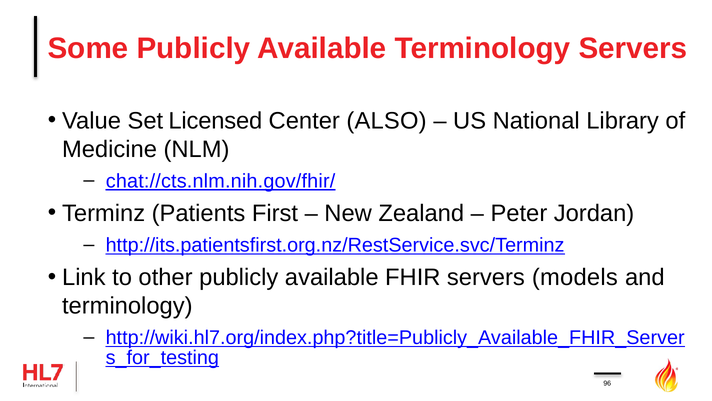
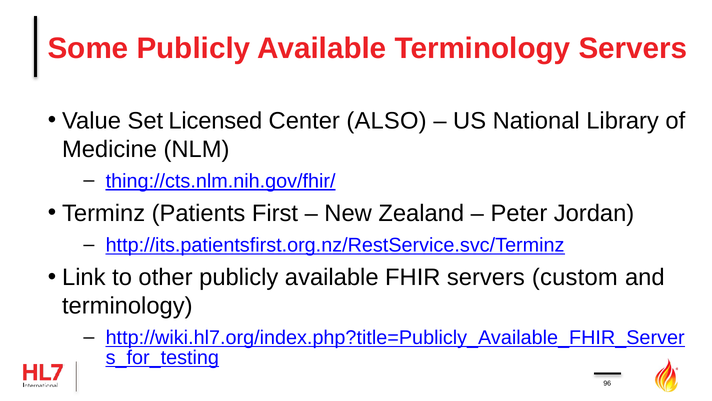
chat://cts.nlm.nih.gov/fhir/: chat://cts.nlm.nih.gov/fhir/ -> thing://cts.nlm.nih.gov/fhir/ (221, 181)
models: models -> custom (575, 277)
